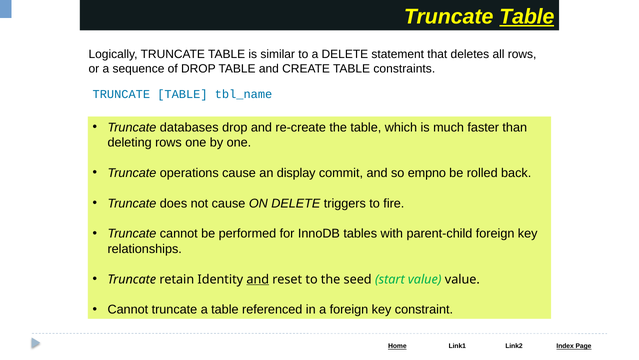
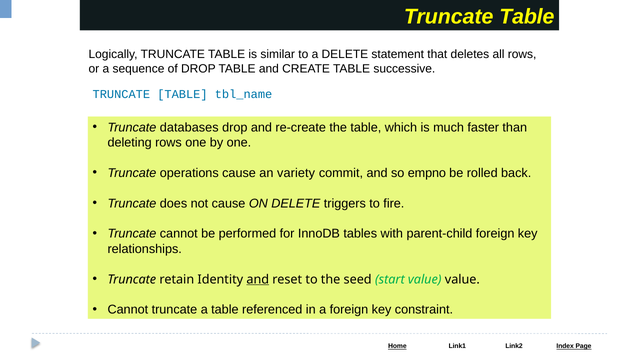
Table underline: present -> none (527, 17)
constraints: constraints -> successive (404, 69)
display: display -> variety (296, 173)
